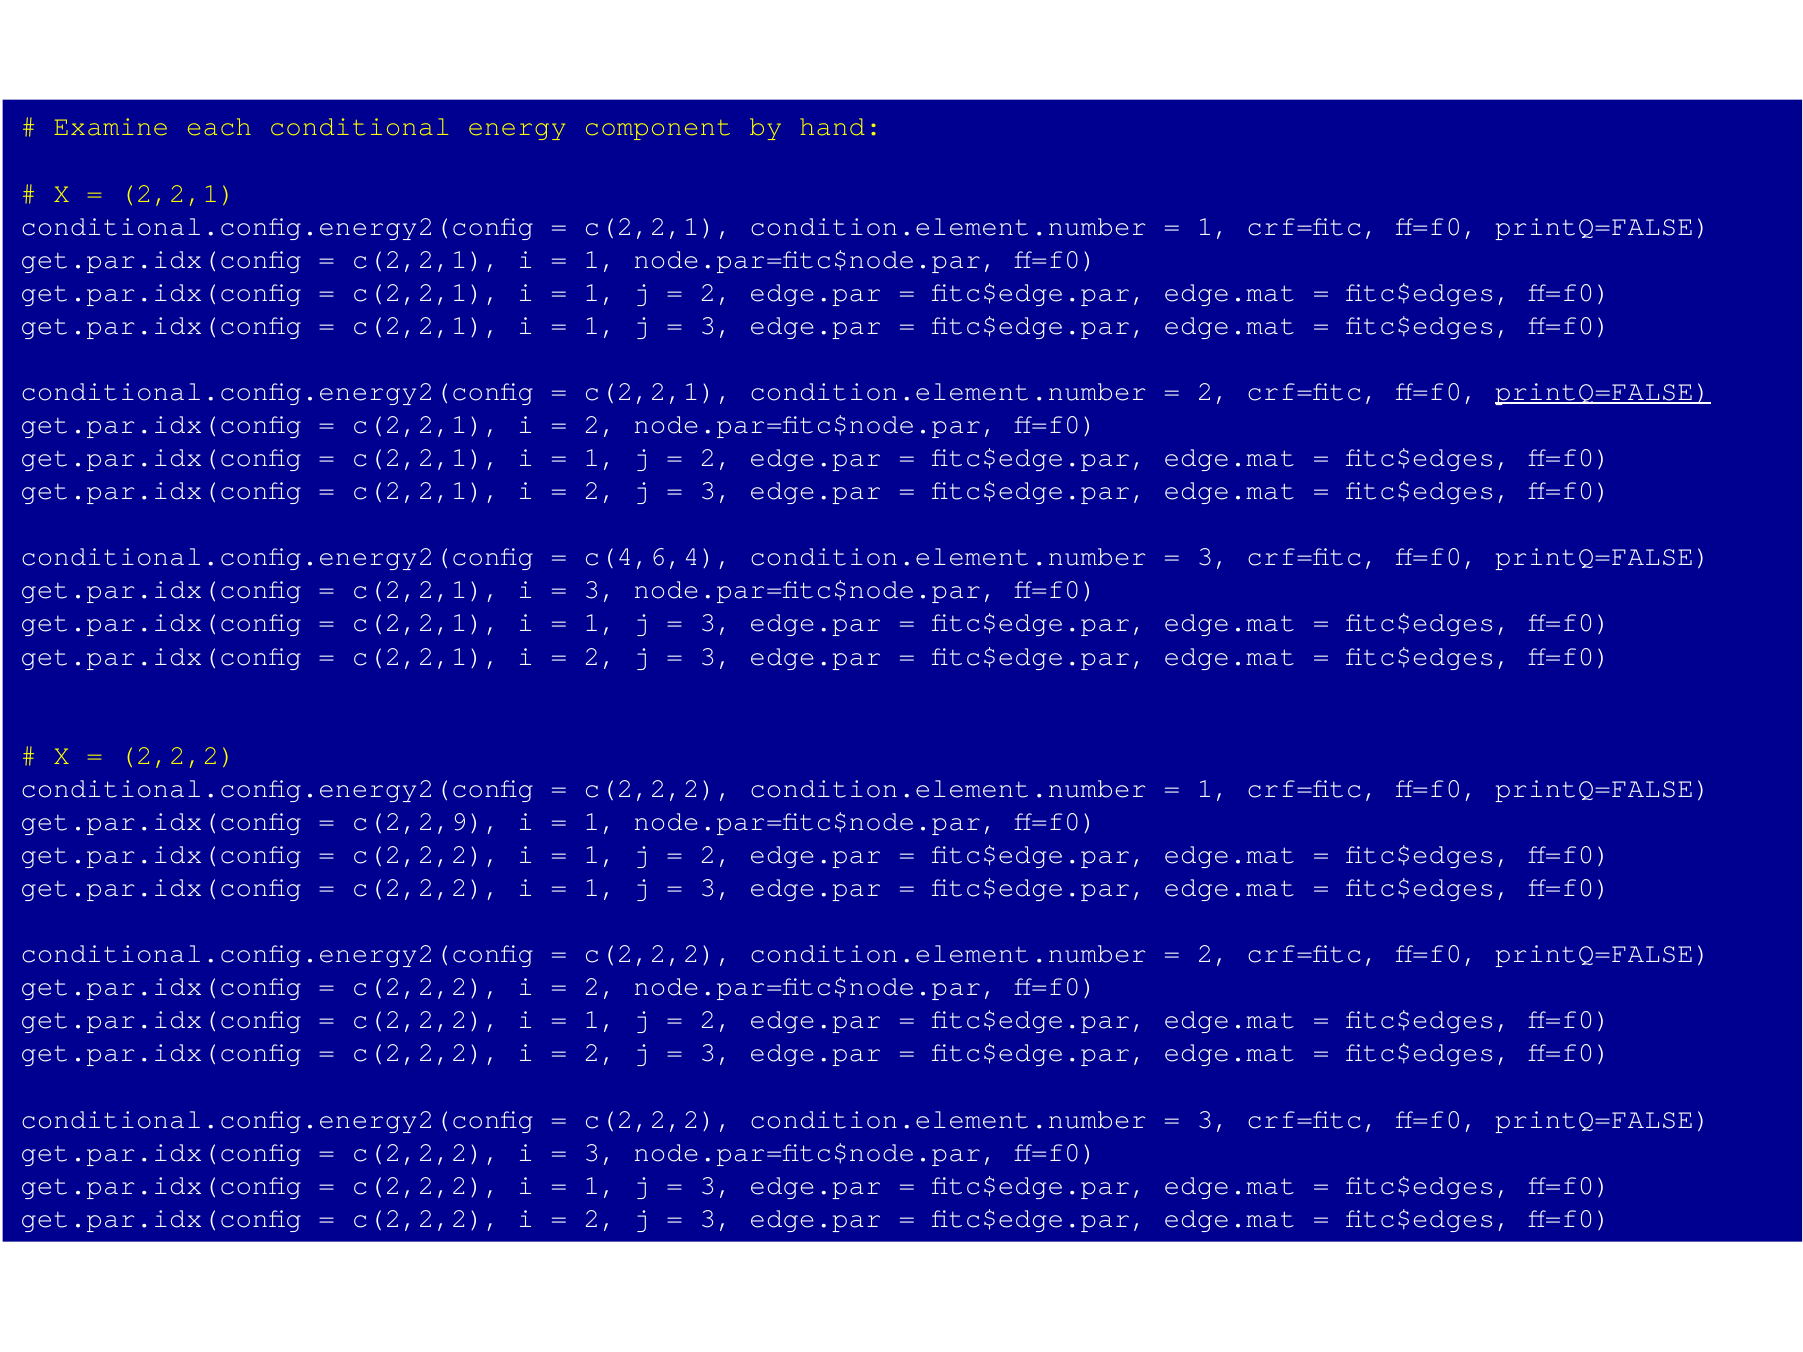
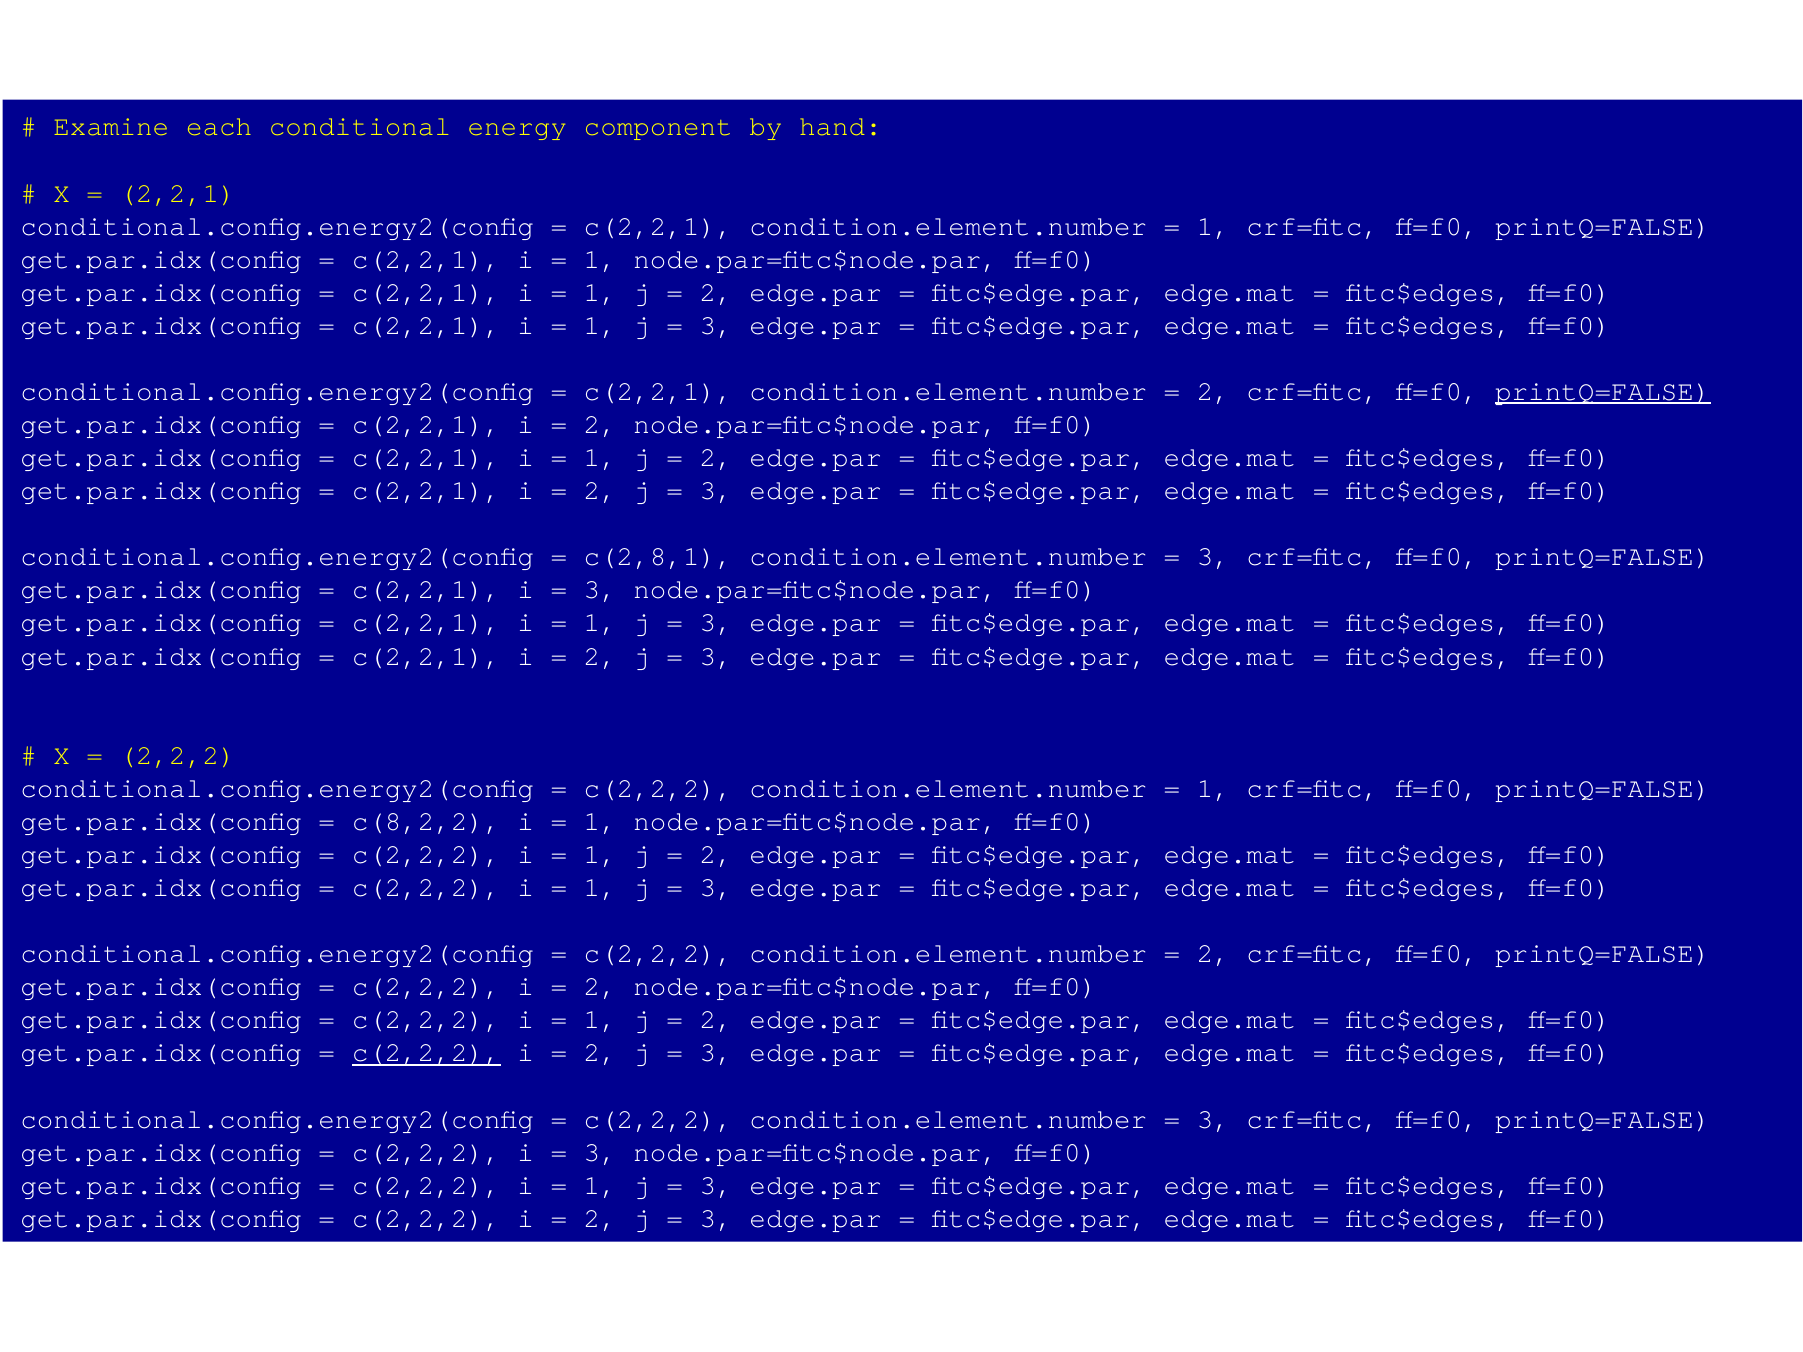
c(4,6,4: c(4,6,4 -> c(2,8,1 (658, 557)
c(2,2,9: c(2,2,9 -> c(8,2,2 (426, 821)
c(2,2,2 underline: none -> present (426, 1053)
